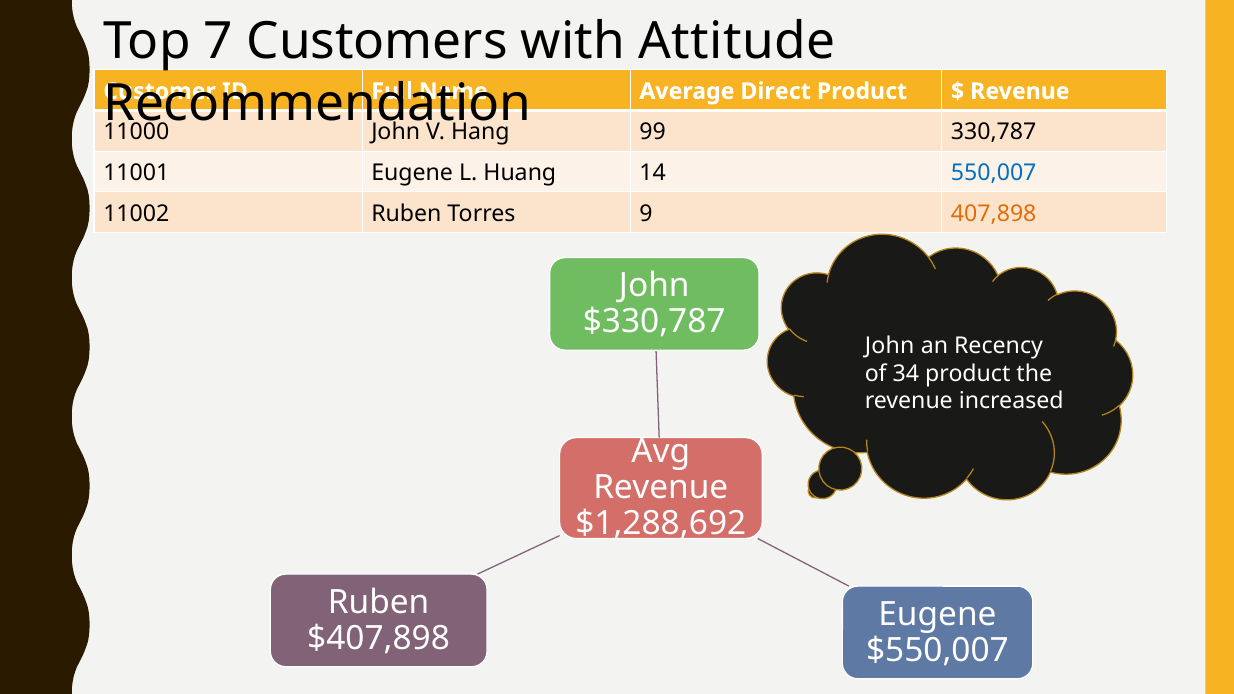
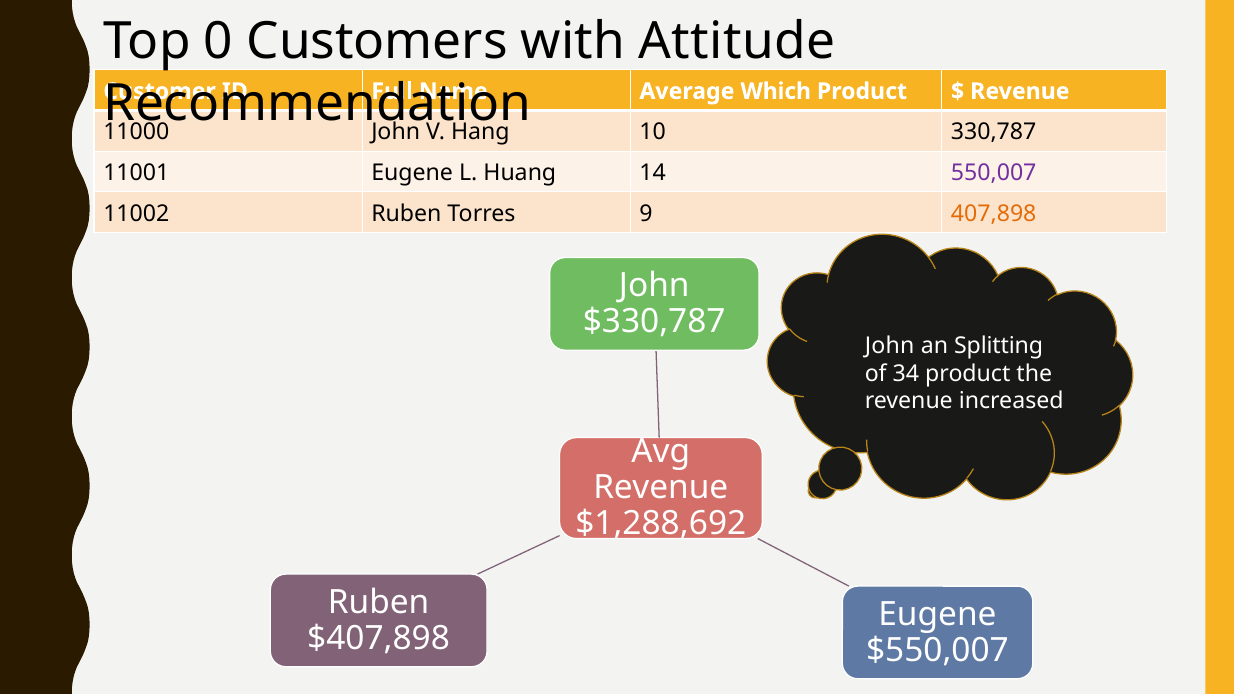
7: 7 -> 0 (219, 42)
Direct: Direct -> Which (776, 91)
99: 99 -> 10 (653, 132)
550,007 colour: blue -> purple (994, 173)
Recency: Recency -> Splitting (999, 346)
